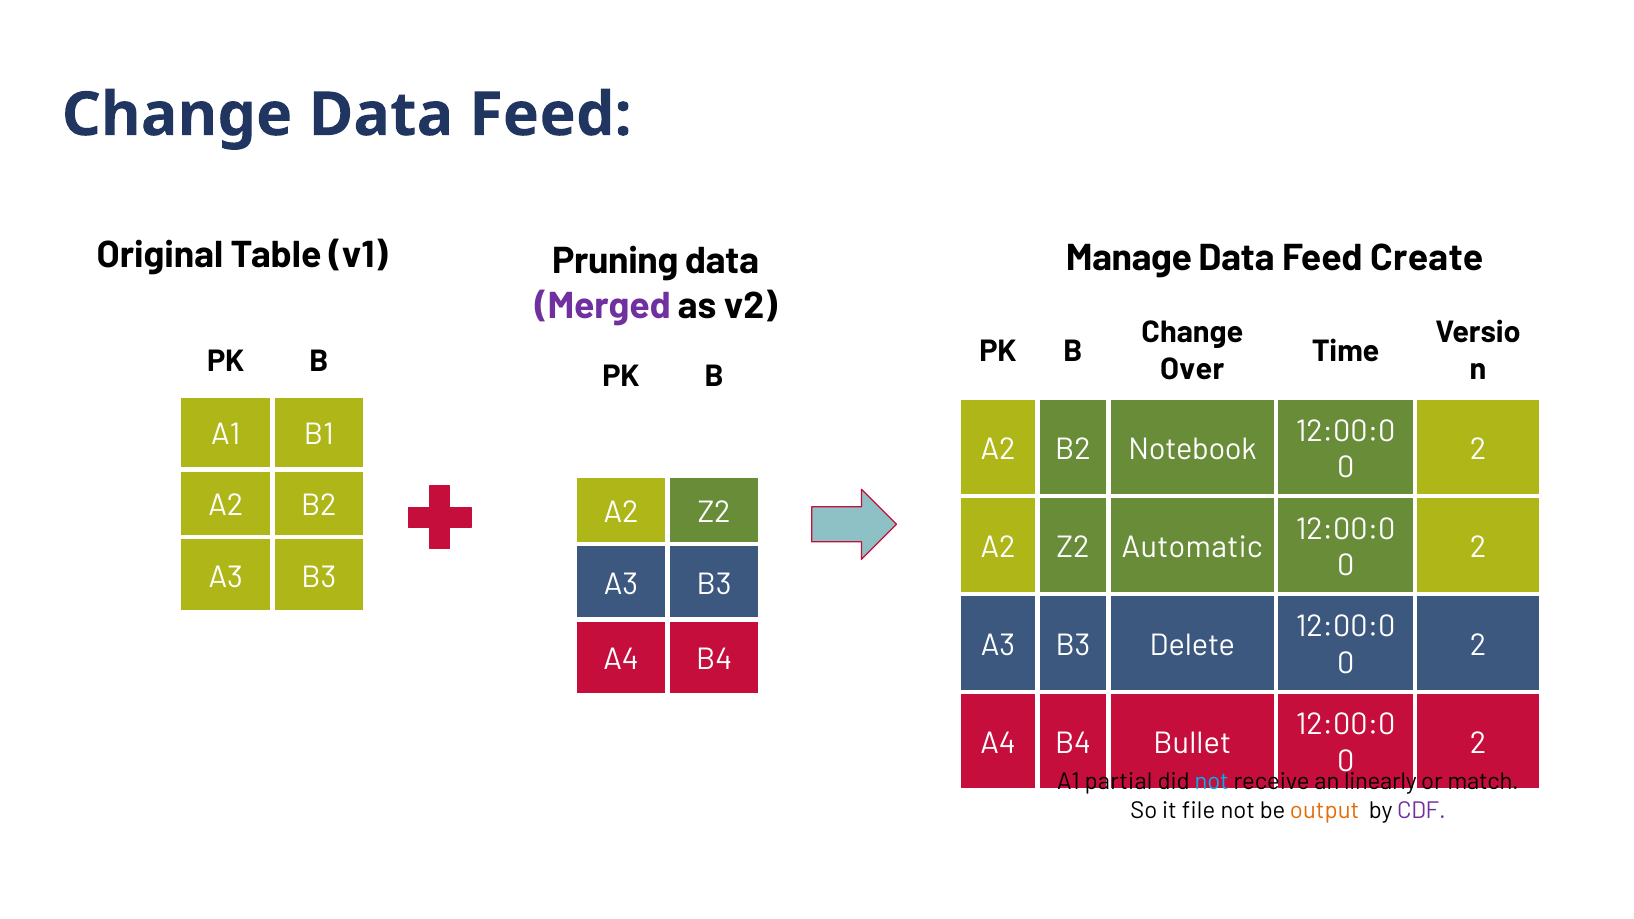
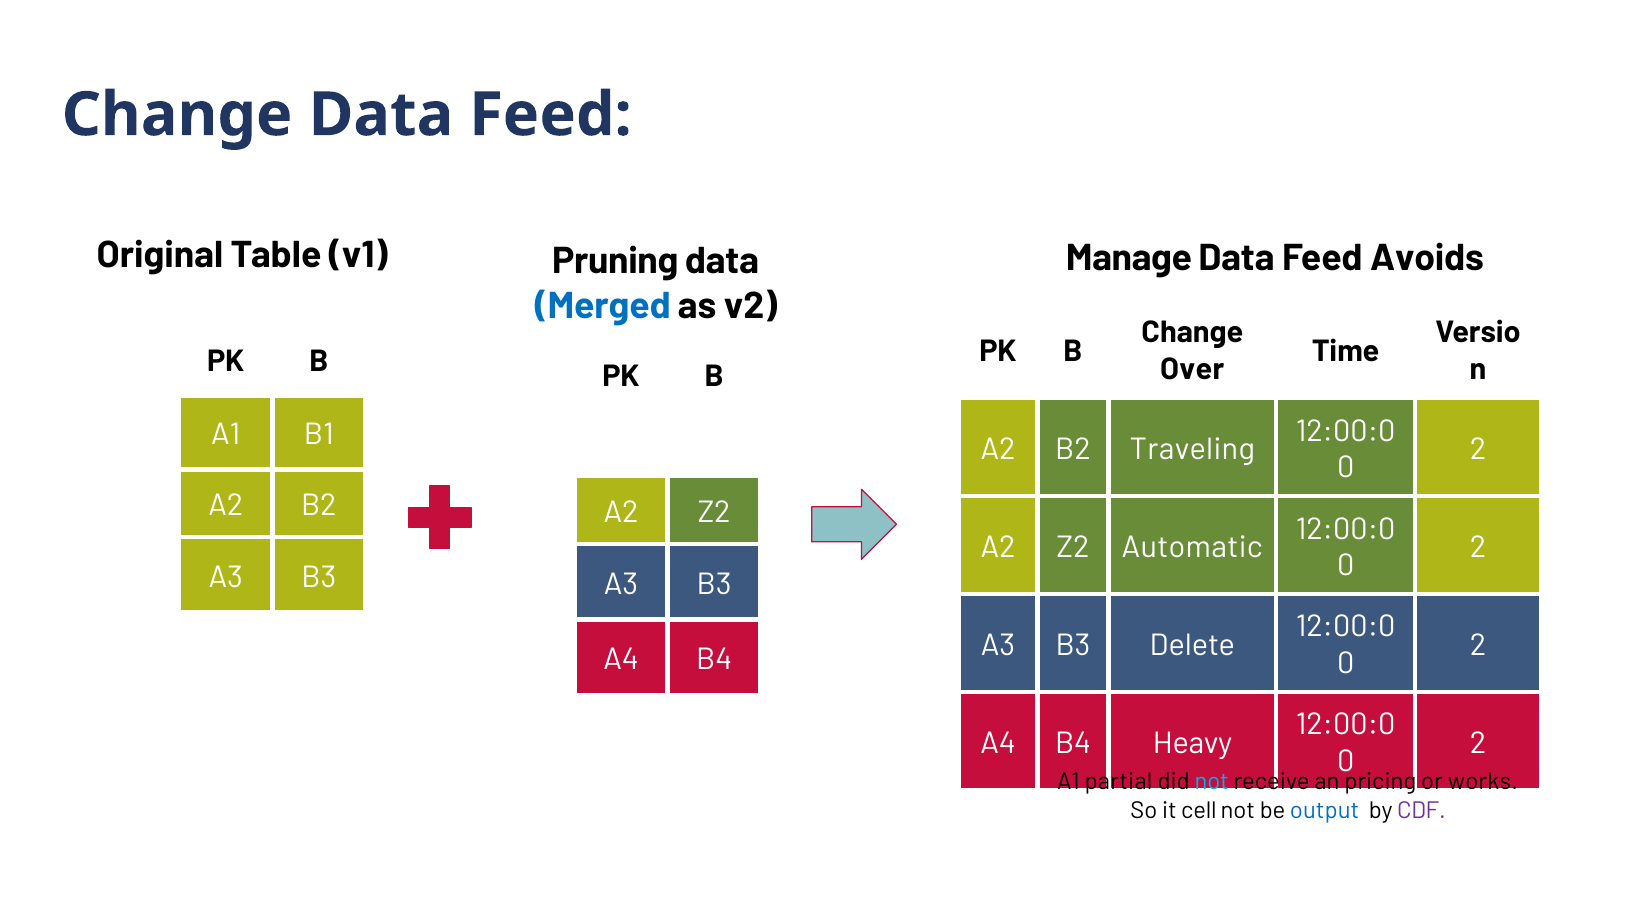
Create: Create -> Avoids (1427, 258)
Merged colour: purple -> blue (603, 306)
Notebook: Notebook -> Traveling (1192, 449)
Bullet: Bullet -> Heavy (1193, 743)
linearly: linearly -> pricing (1380, 782)
match: match -> works (1483, 782)
file: file -> cell (1199, 811)
output colour: orange -> blue (1325, 811)
